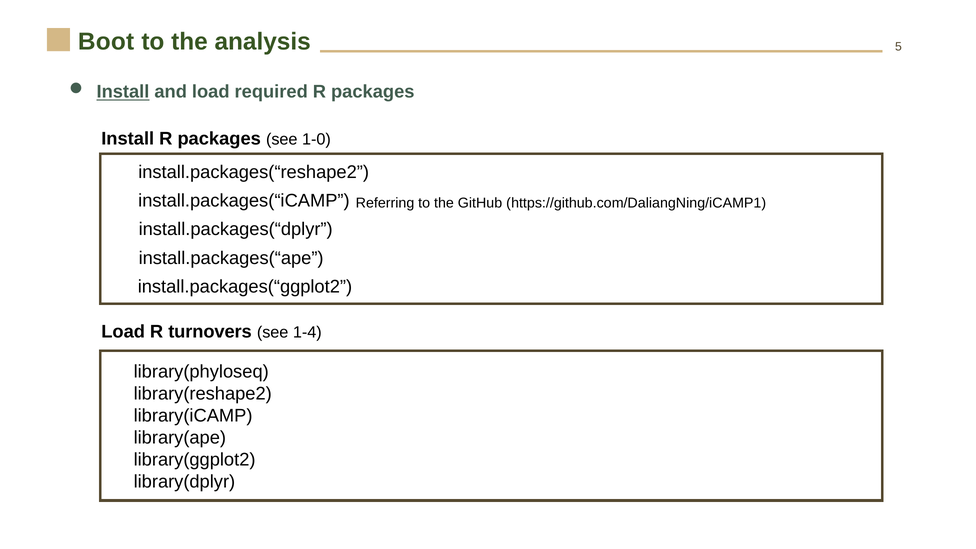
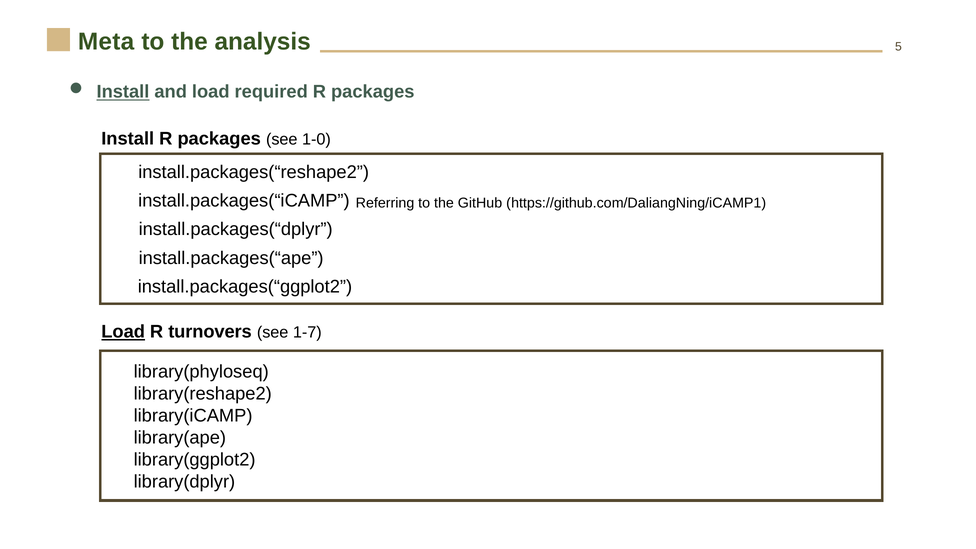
Boot: Boot -> Meta (106, 42)
Load underline: none -> present (123, 332)
1-4: 1-4 -> 1-7 (307, 333)
